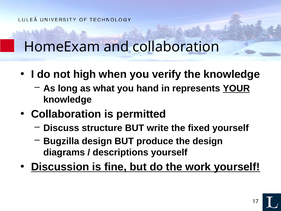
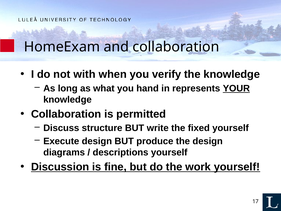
high: high -> with (84, 74)
Bugzilla: Bugzilla -> Execute (61, 141)
